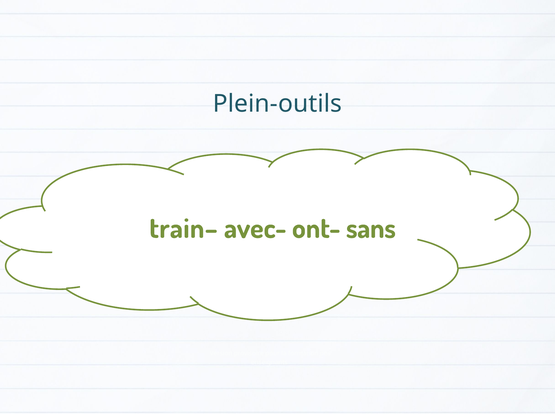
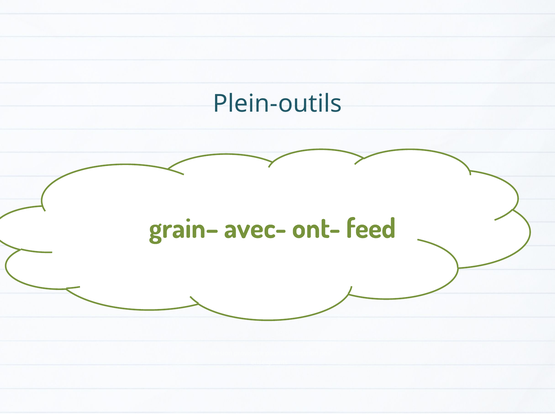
train–: train– -> grain– (184, 229)
sans: sans -> feed (371, 229)
